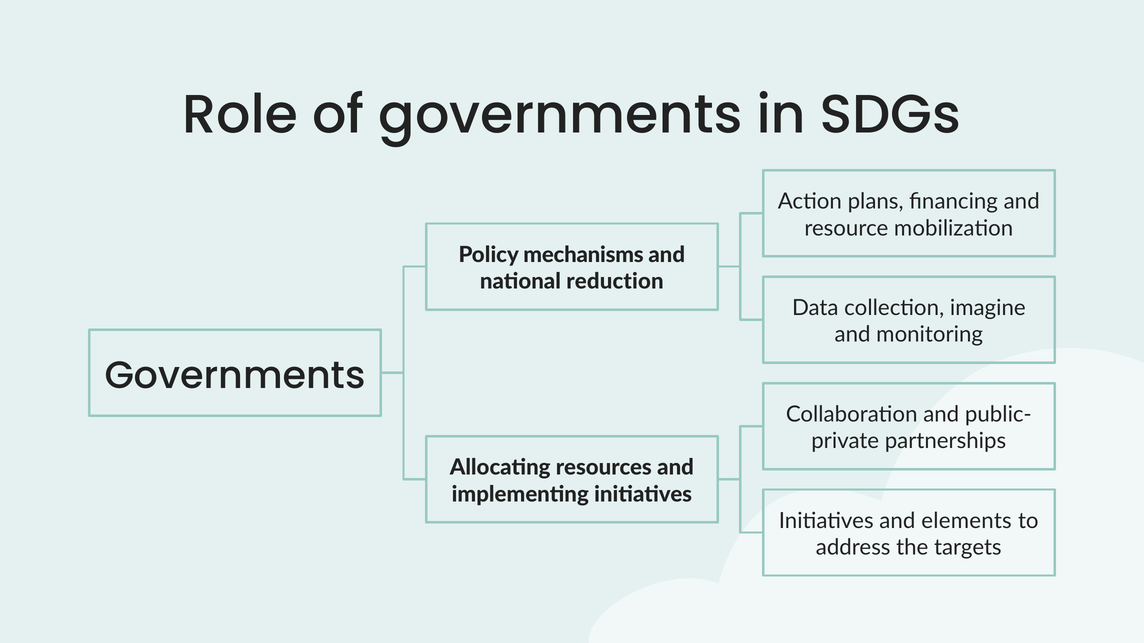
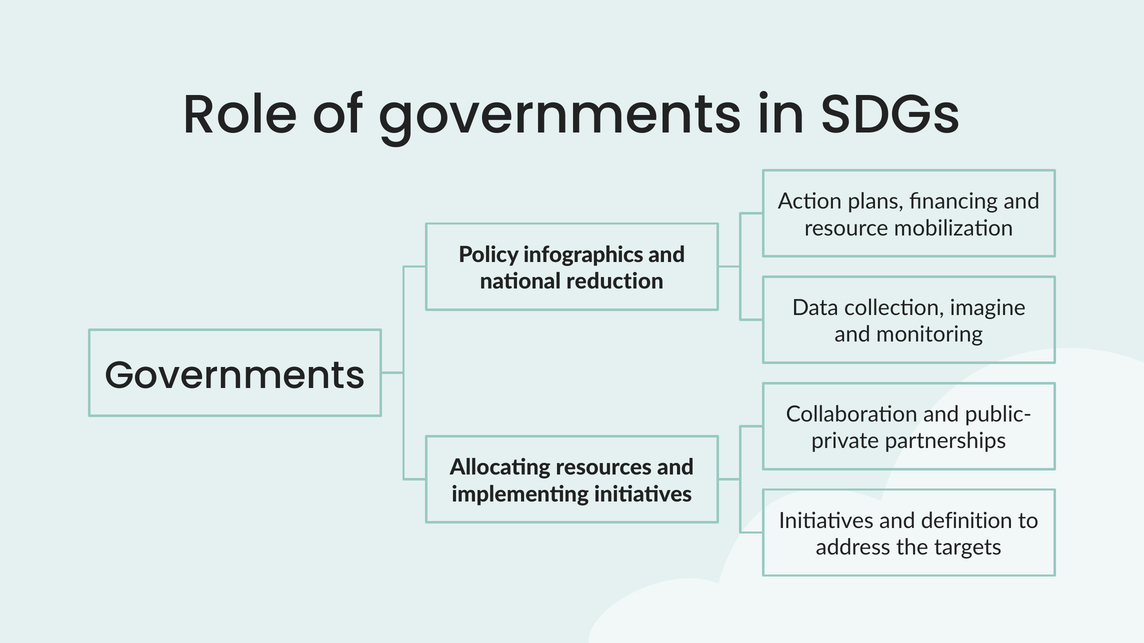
mechanisms: mechanisms -> infographics (583, 255)
elements: elements -> definition (967, 521)
